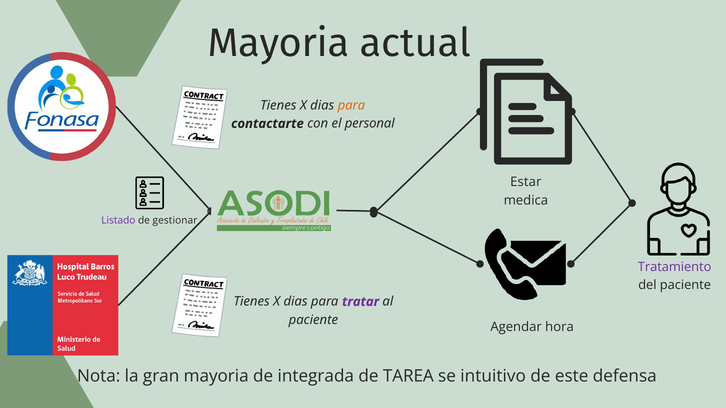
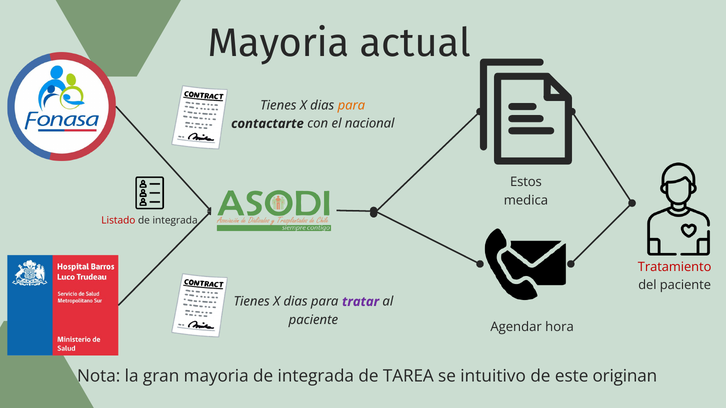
personal: personal -> nacional (370, 124)
Estar: Estar -> Estos (526, 182)
Listado colour: purple -> red (118, 221)
gestionar: gestionar -> integrada (175, 221)
Tratamiento colour: purple -> red (675, 267)
defensa: defensa -> originan (625, 376)
